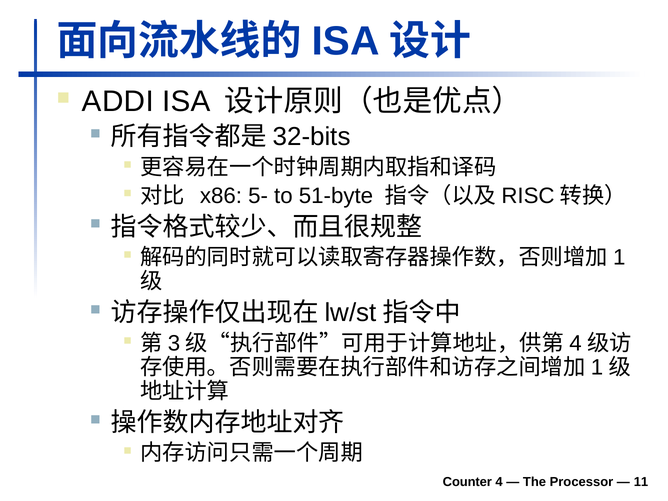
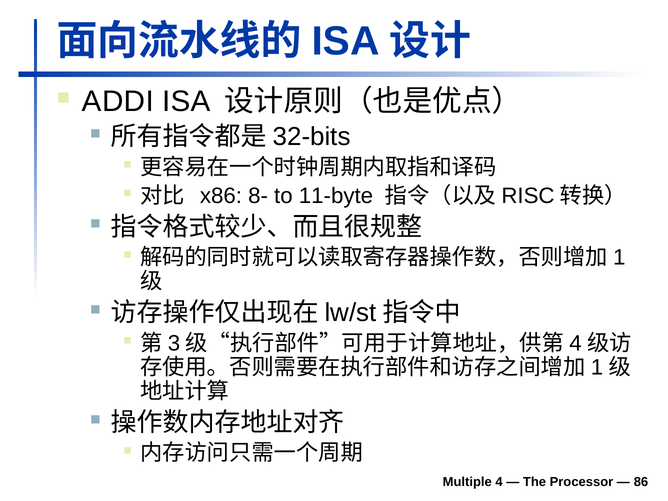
5-: 5- -> 8- (258, 196)
51-byte: 51-byte -> 11-byte (336, 196)
Counter: Counter -> Multiple (467, 482)
11: 11 -> 86 (641, 482)
